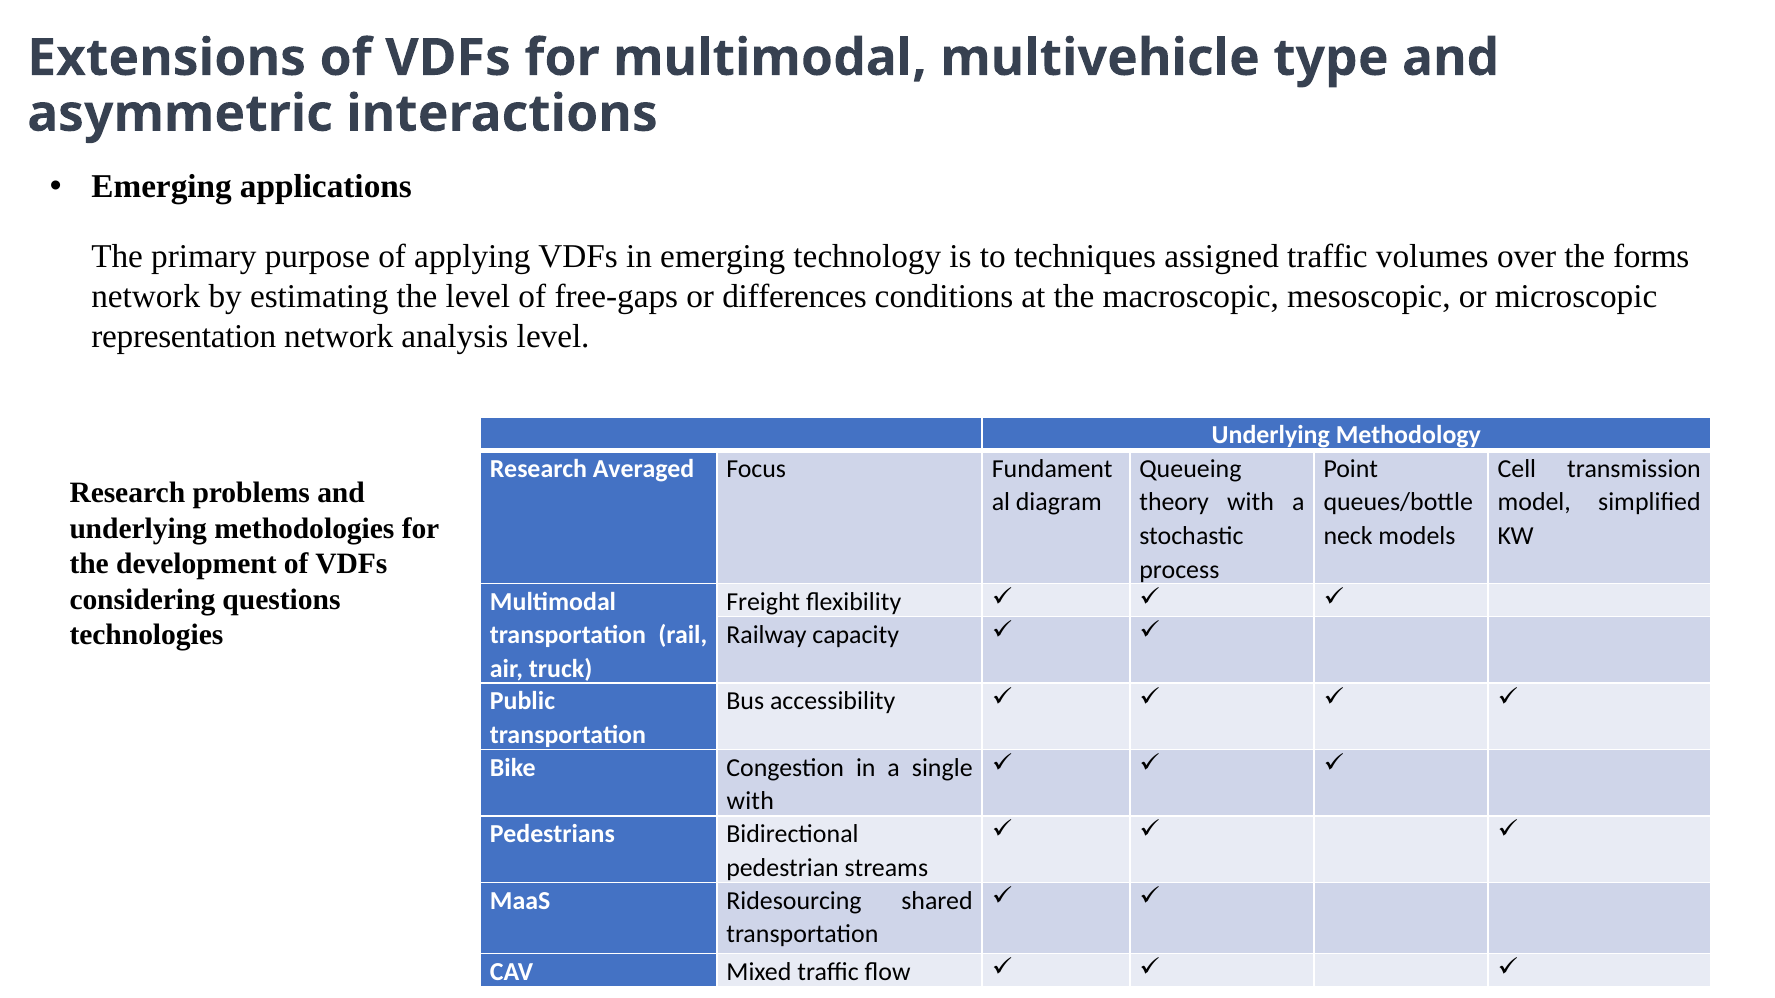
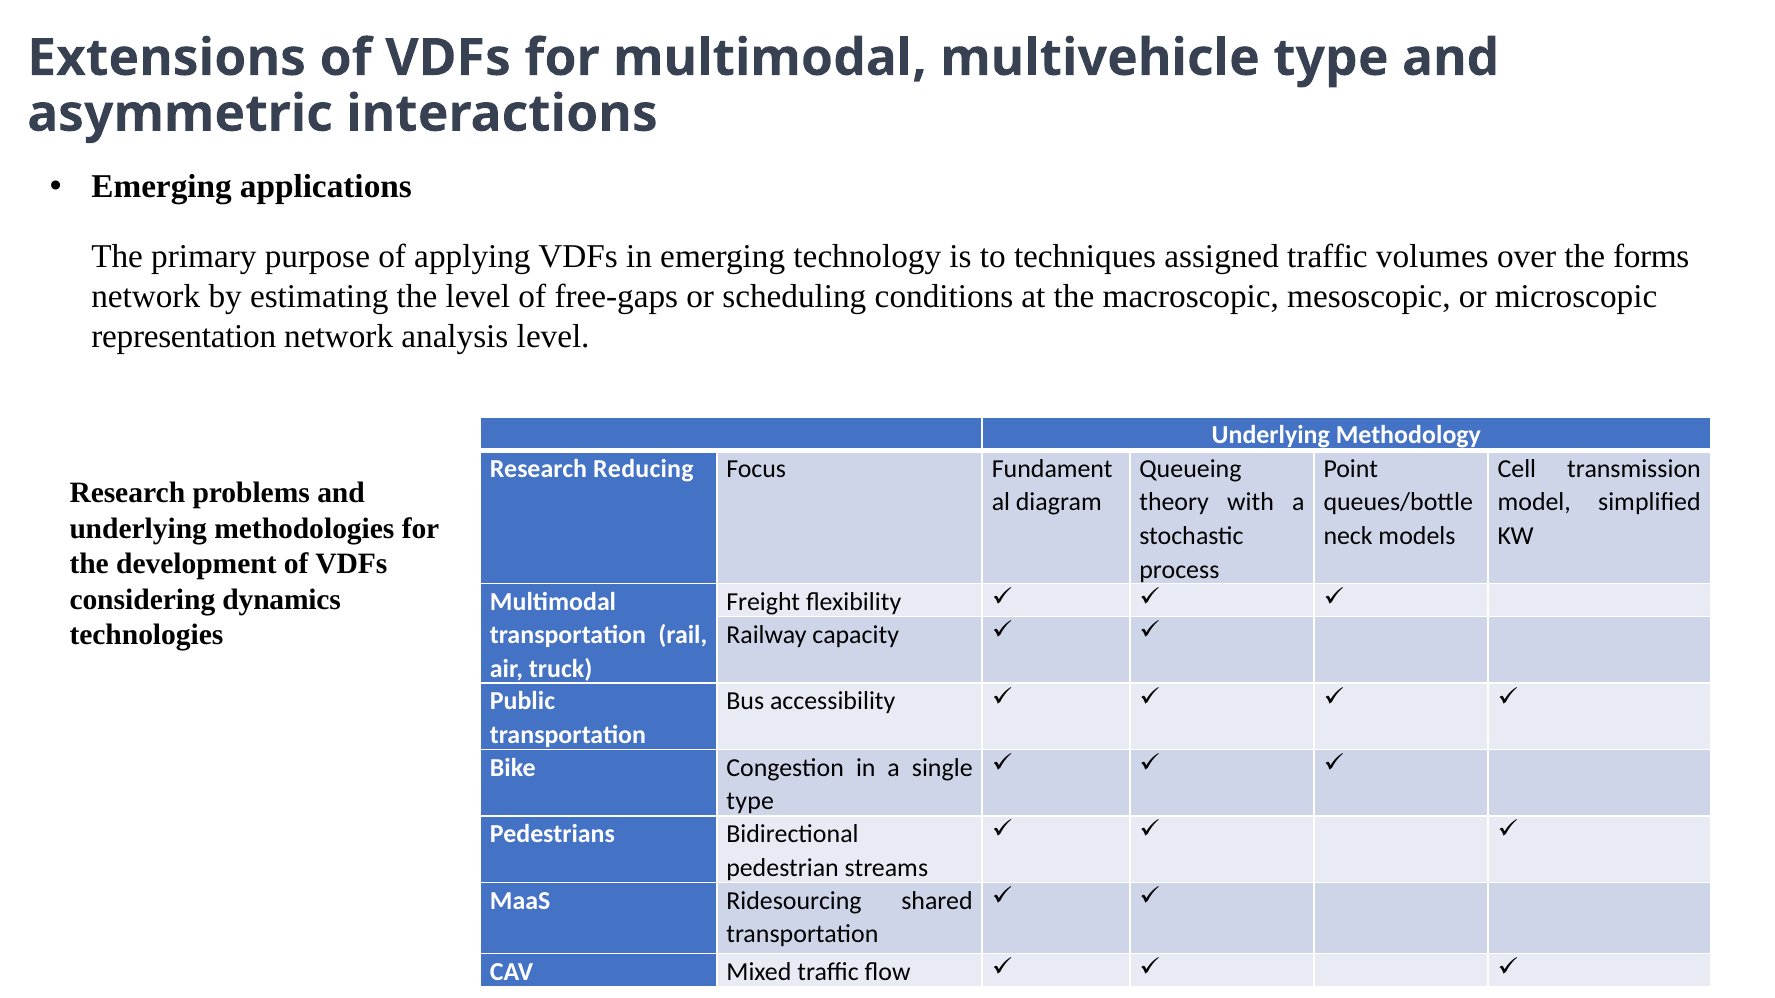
differences: differences -> scheduling (794, 296)
Averaged: Averaged -> Reducing (643, 469)
questions: questions -> dynamics (282, 600)
with: with -> type (750, 802)
